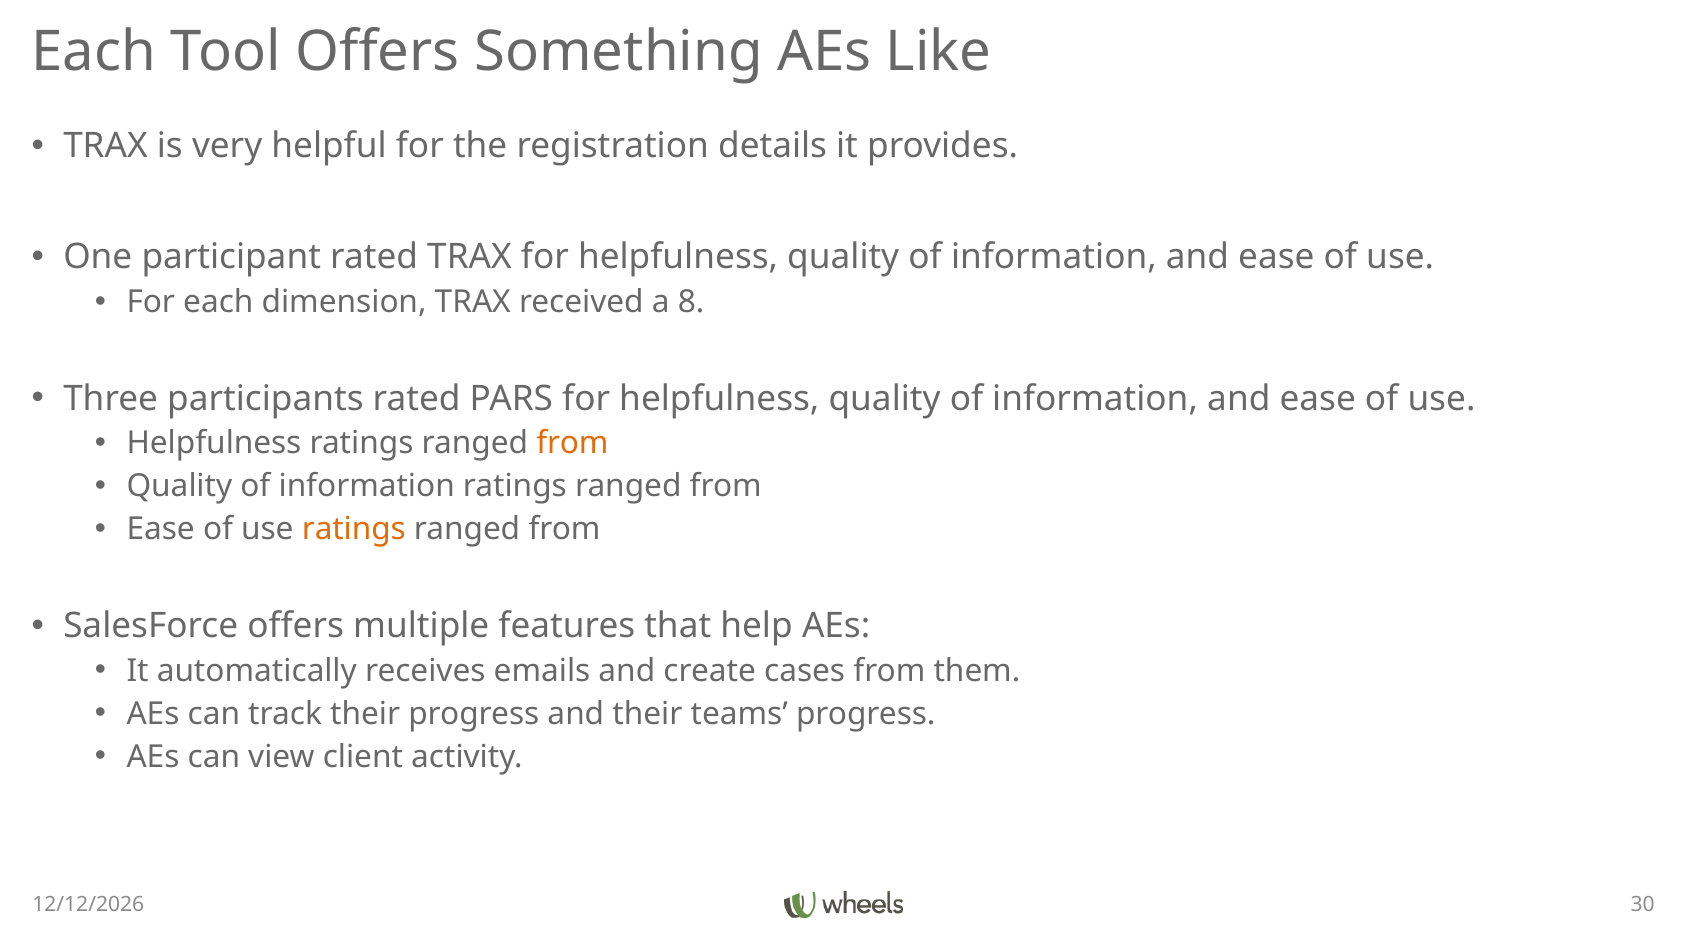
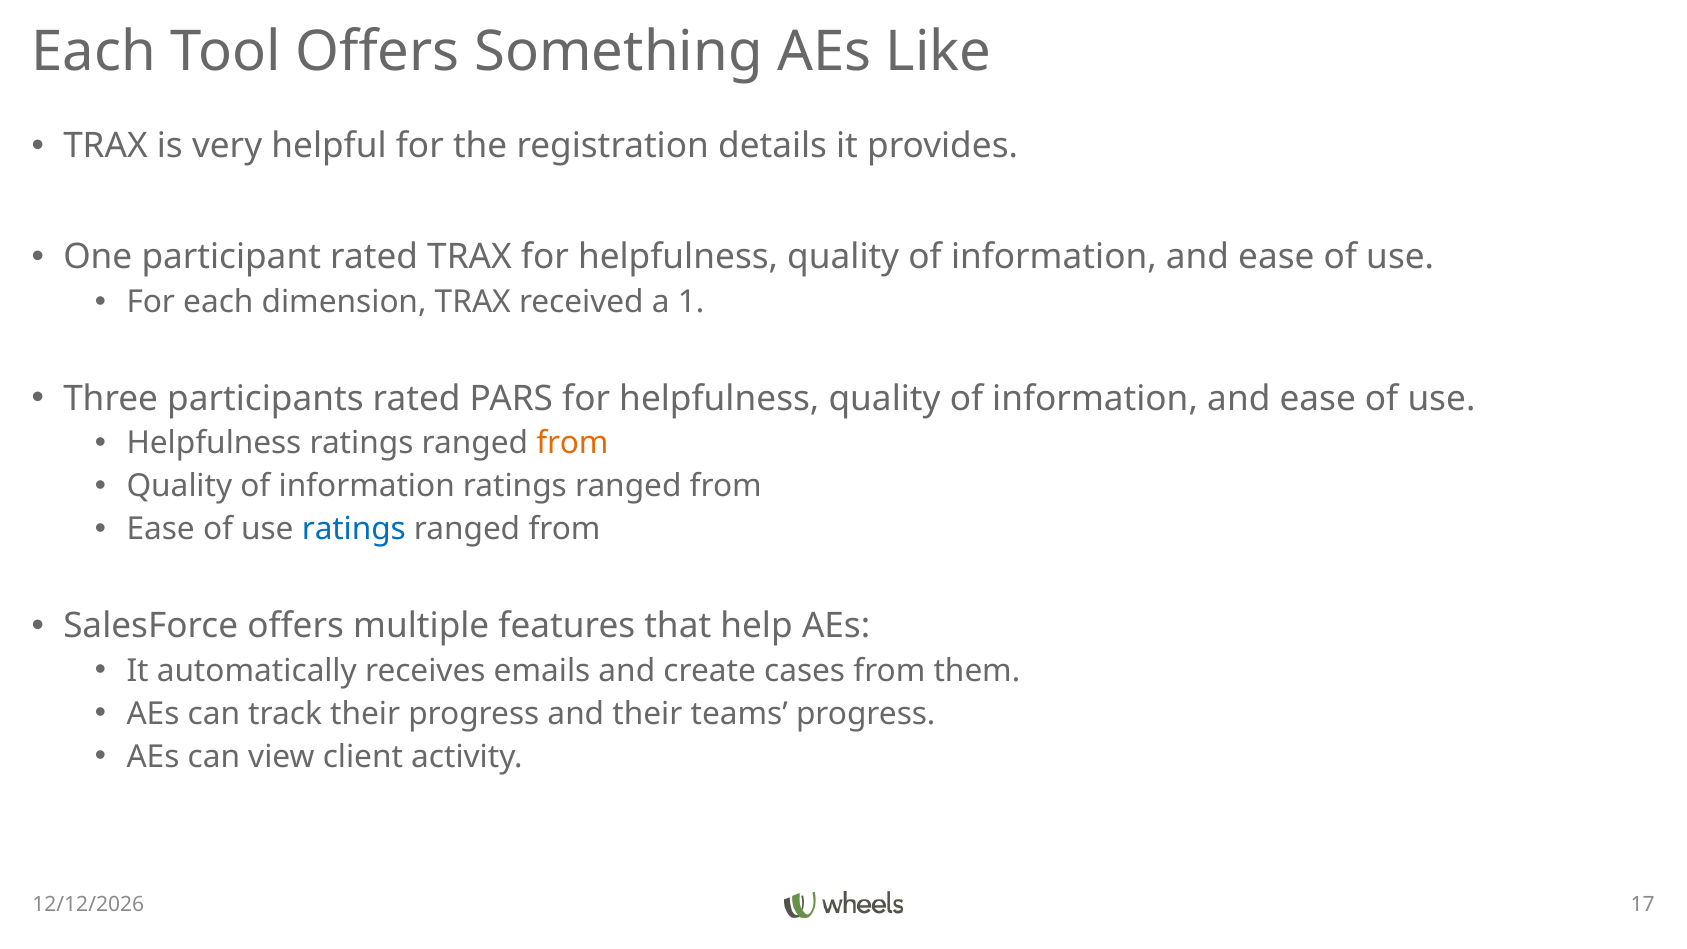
8: 8 -> 1 (691, 302)
ratings colour: orange -> blue (354, 529)
30: 30 -> 17 (1643, 905)
